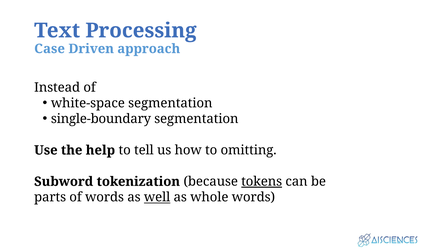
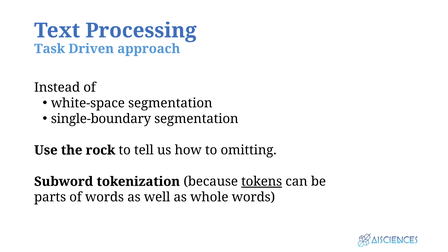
Case: Case -> Task (50, 49)
help: help -> rock (101, 150)
well underline: present -> none (157, 197)
